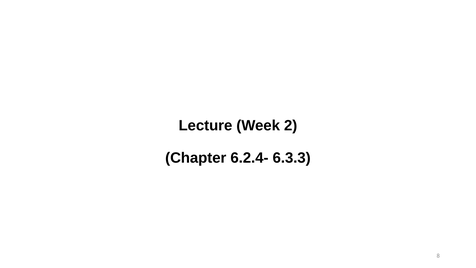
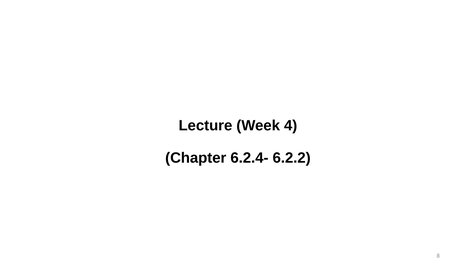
2: 2 -> 4 (291, 126)
6.3.3: 6.3.3 -> 6.2.2 (292, 158)
